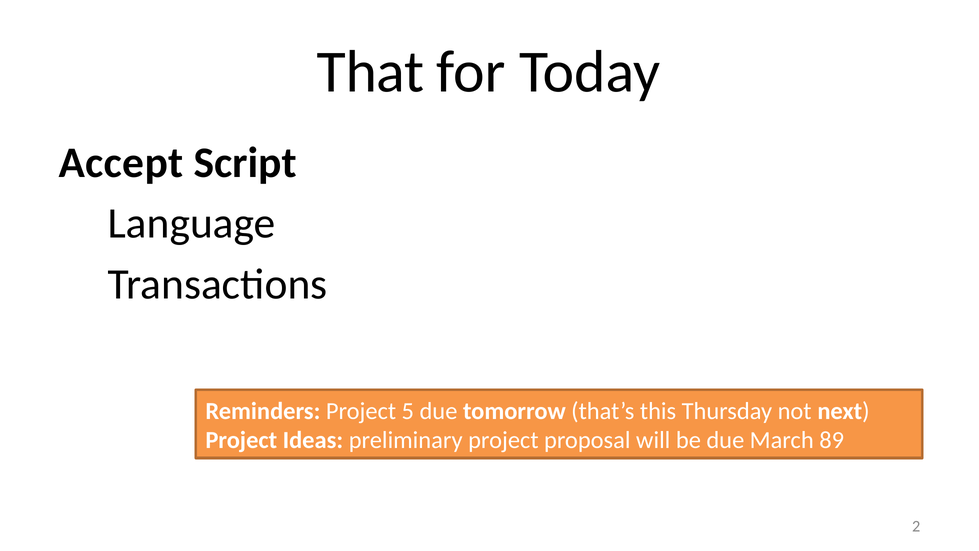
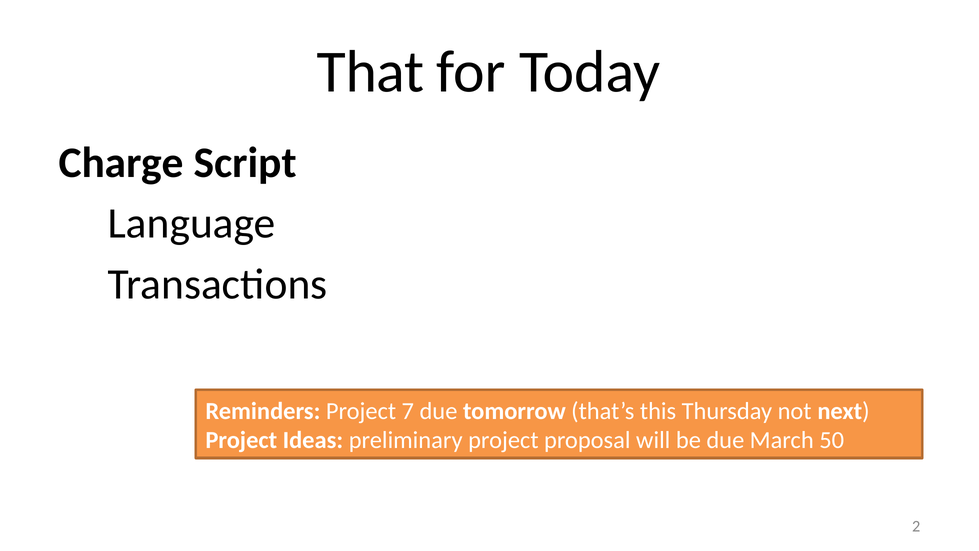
Accept: Accept -> Charge (121, 163)
5: 5 -> 7 (408, 411)
89: 89 -> 50 (832, 440)
